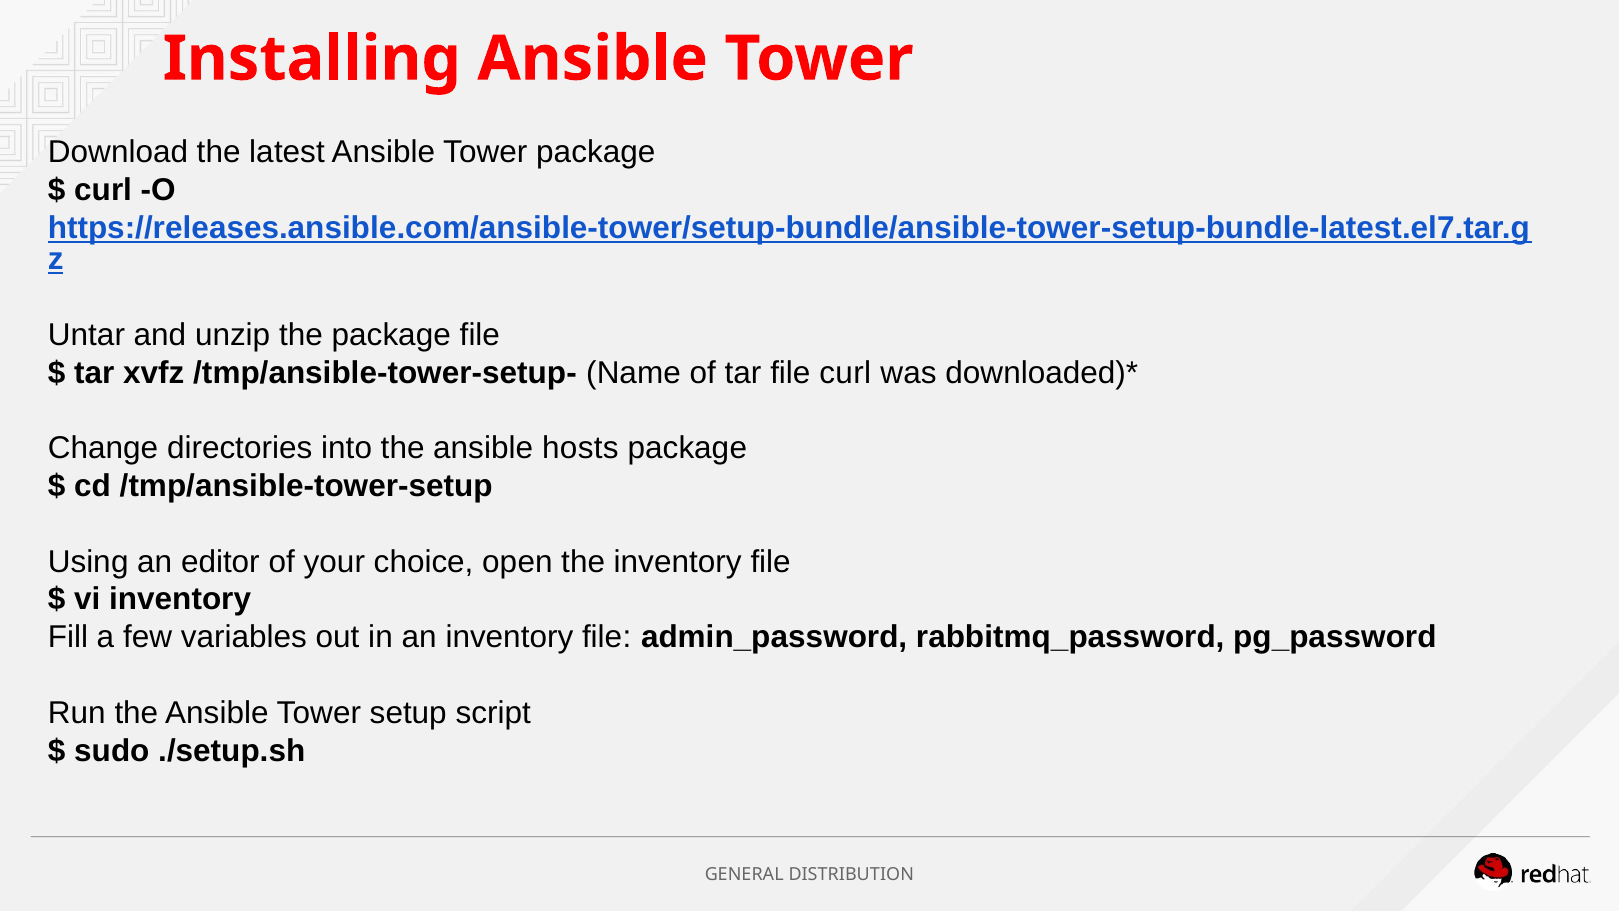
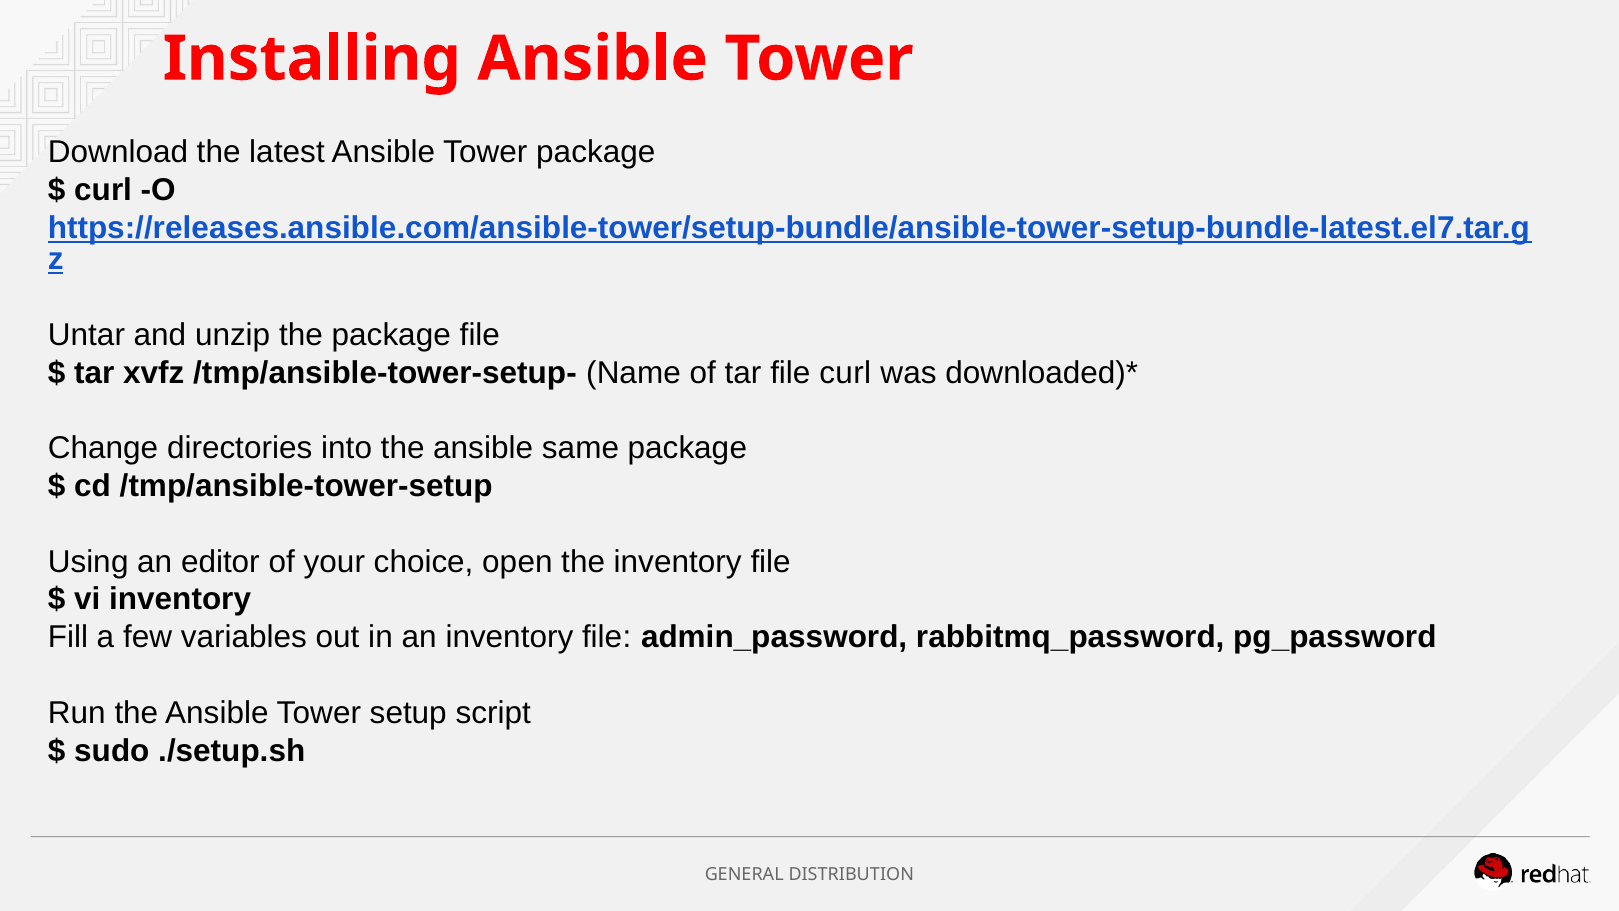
hosts: hosts -> same (580, 448)
